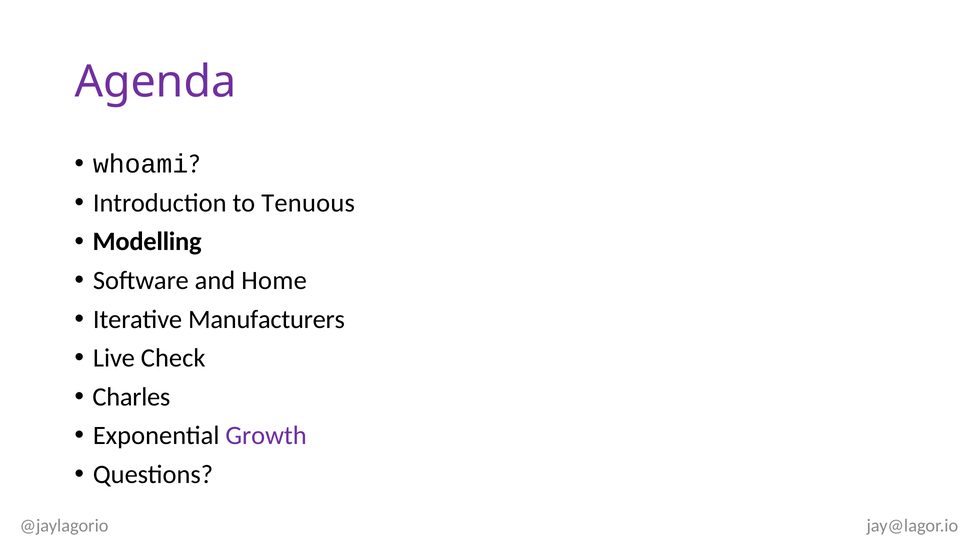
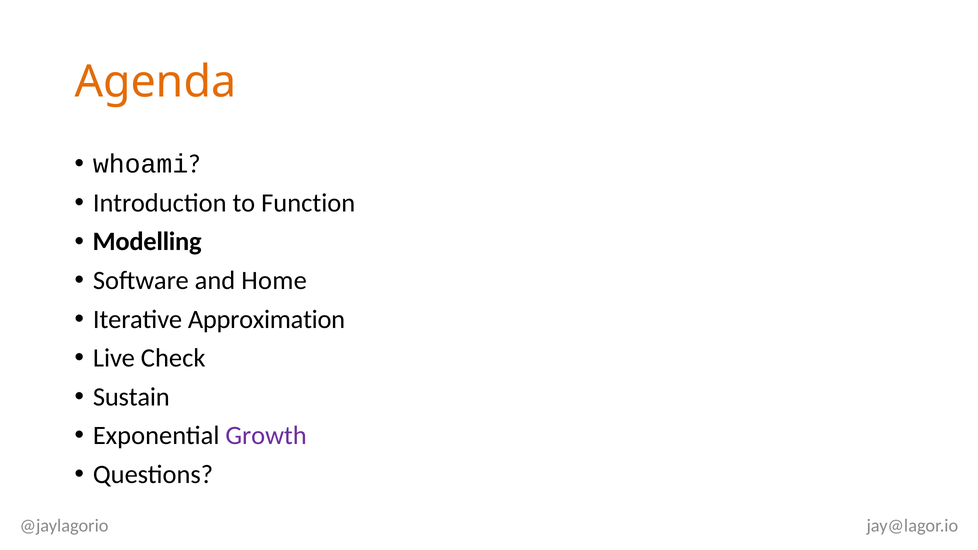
Agenda colour: purple -> orange (155, 82)
Tenuous: Tenuous -> Function (308, 203)
Manufacturers: Manufacturers -> Approximation (266, 319)
Charles: Charles -> Sustain (131, 397)
